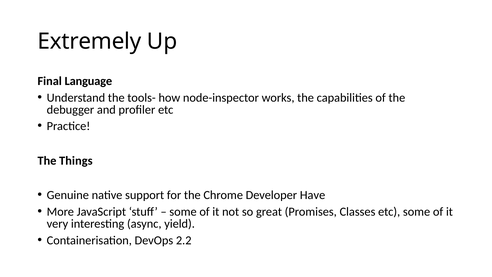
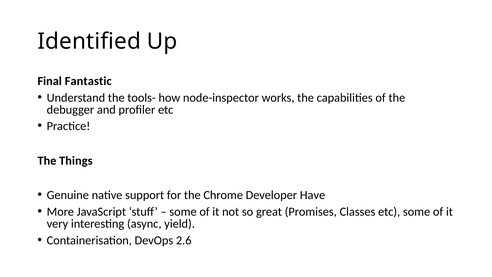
Extremely: Extremely -> Identified (89, 41)
Language: Language -> Fantastic (88, 81)
2.2: 2.2 -> 2.6 (184, 240)
